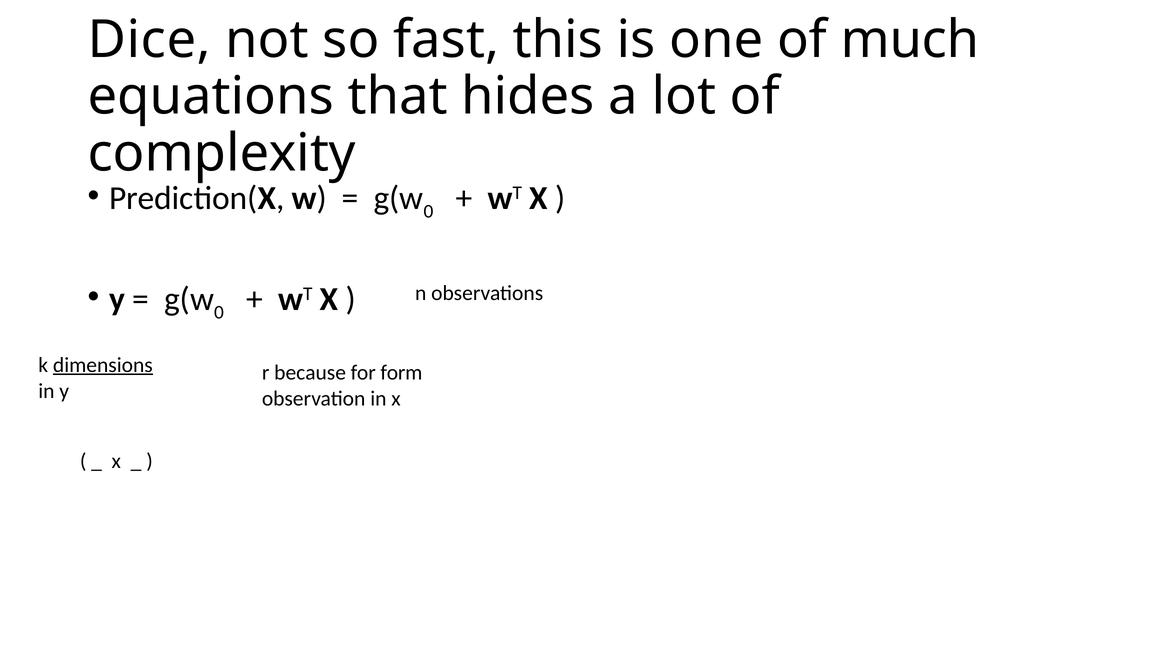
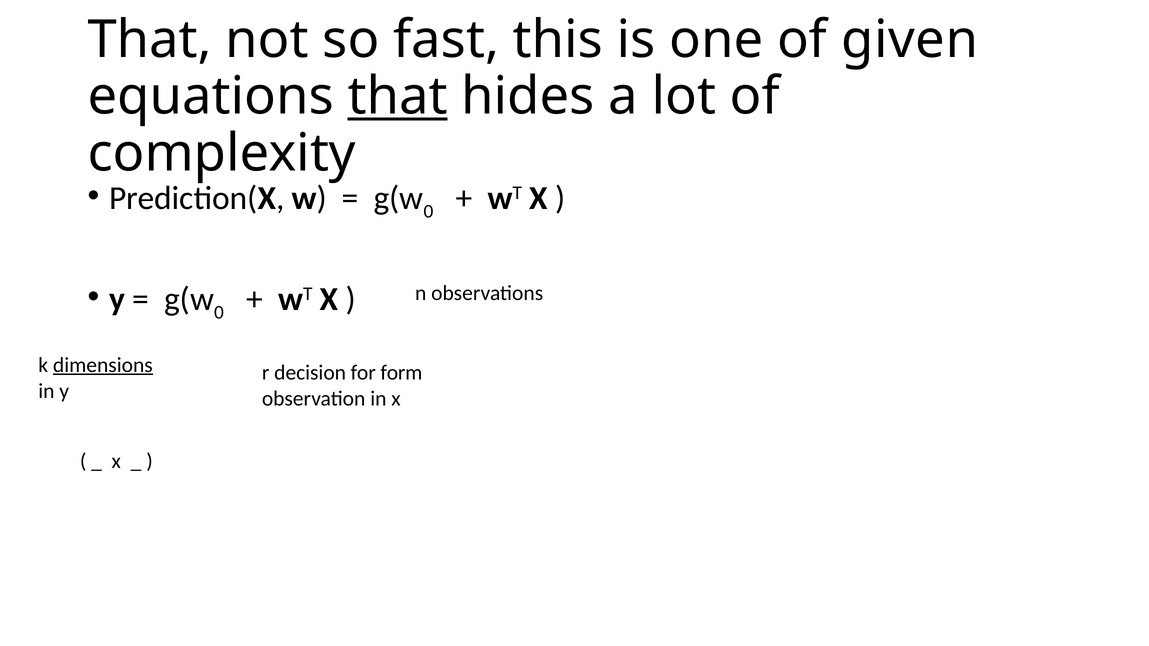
Dice: Dice -> That (150, 40)
much: much -> given (910, 40)
that underline: none -> present (398, 97)
because: because -> decision (310, 373)
